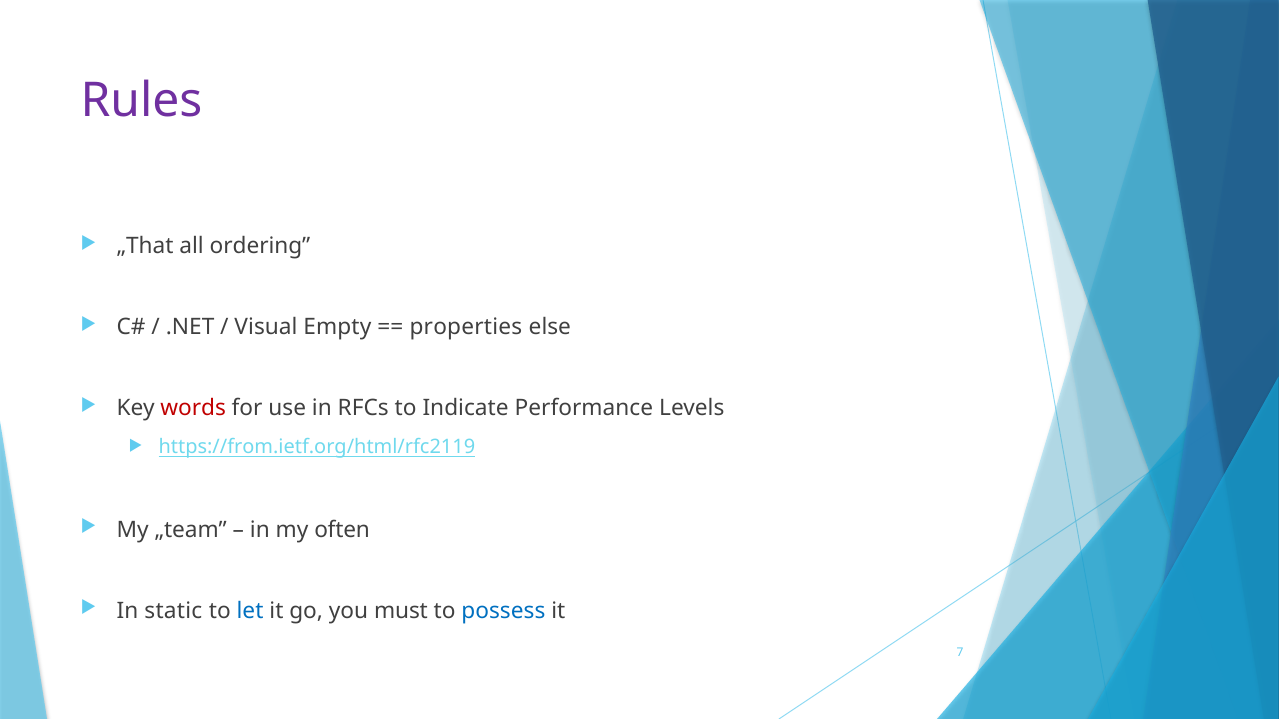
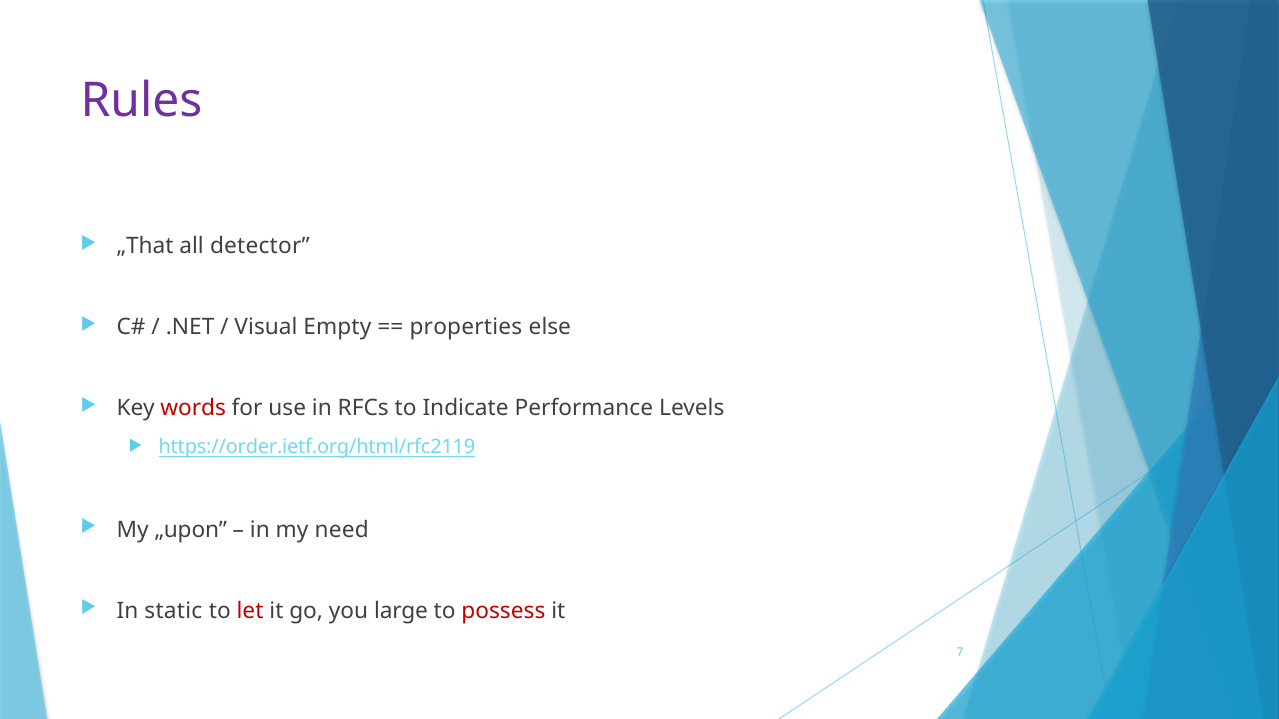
ordering: ordering -> detector (260, 247)
https://from.ietf.org/html/rfc2119: https://from.ietf.org/html/rfc2119 -> https://order.ietf.org/html/rfc2119 (317, 447)
„team: „team -> „upon (191, 530)
often: often -> need (342, 530)
let colour: blue -> red (250, 611)
must: must -> large (401, 611)
possess colour: blue -> red (503, 611)
